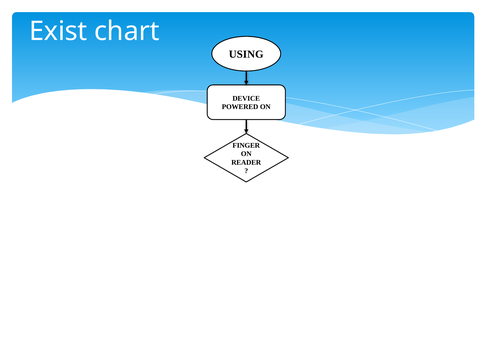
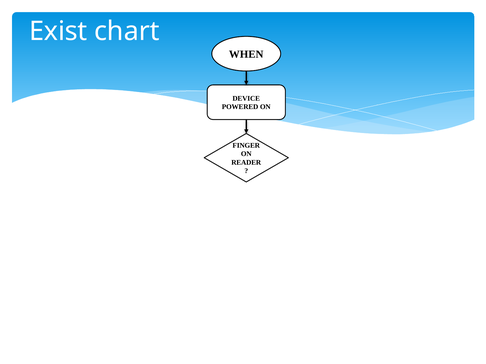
USING: USING -> WHEN (246, 55)
